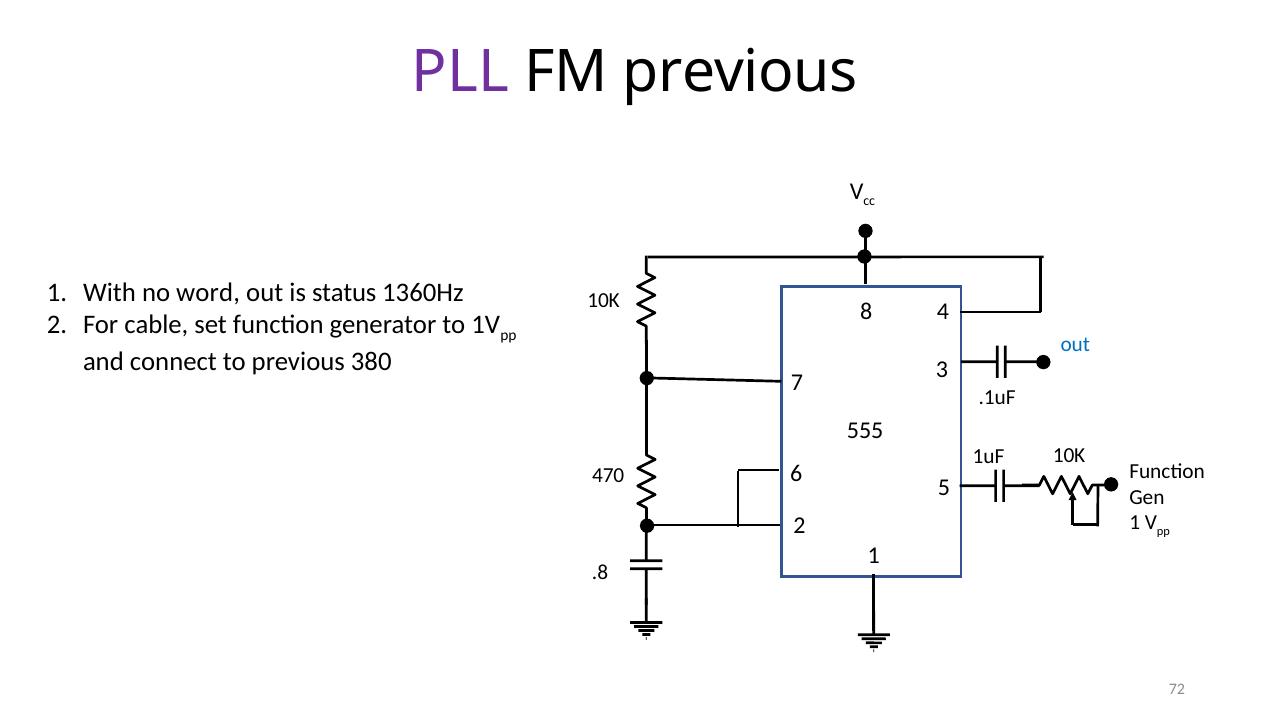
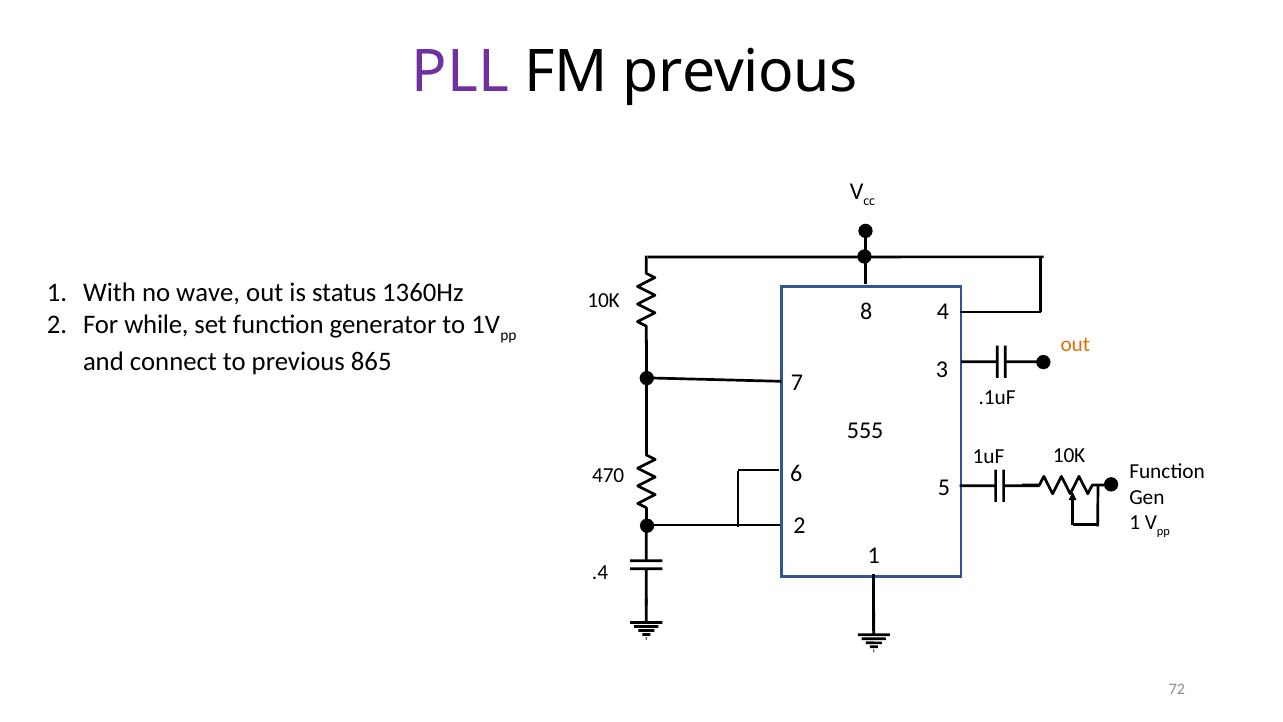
word: word -> wave (208, 293)
cable: cable -> while (156, 325)
out colour: blue -> orange (1075, 345)
380: 380 -> 865 (371, 361)
.8: .8 -> .4 (600, 572)
